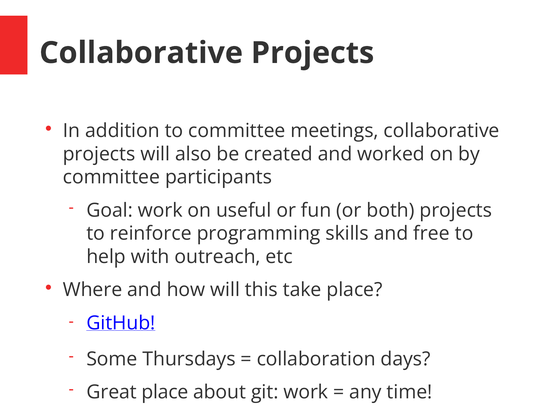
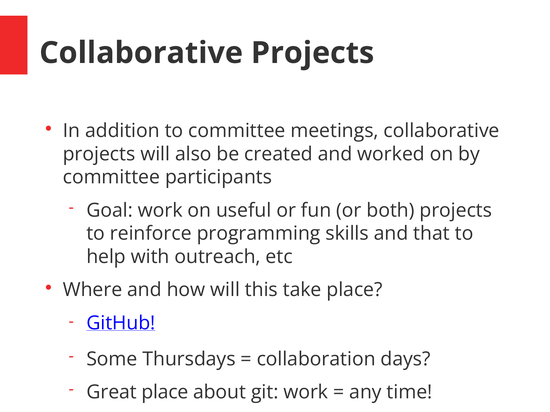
free: free -> that (432, 234)
